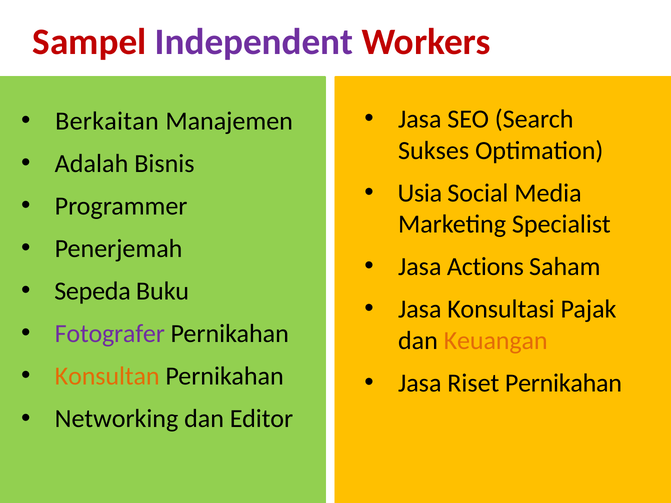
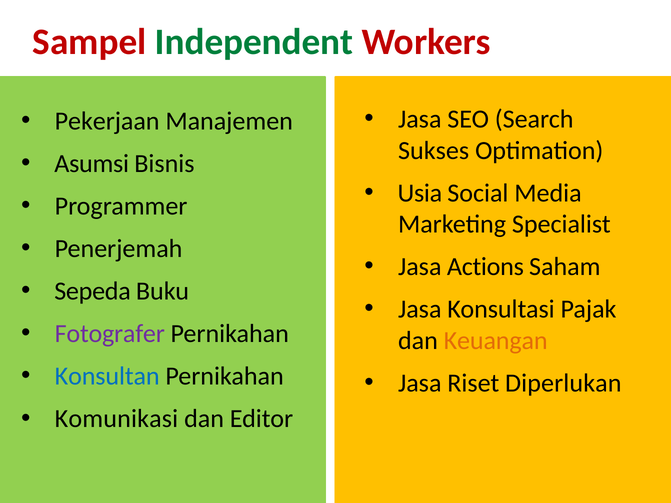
Independent colour: purple -> green (254, 42)
Berkaitan: Berkaitan -> Pekerjaan (107, 121)
Adalah: Adalah -> Asumsi (92, 164)
Konsultan colour: orange -> blue (107, 376)
Riset Pernikahan: Pernikahan -> Diperlukan (563, 383)
Networking: Networking -> Komunikasi (116, 419)
